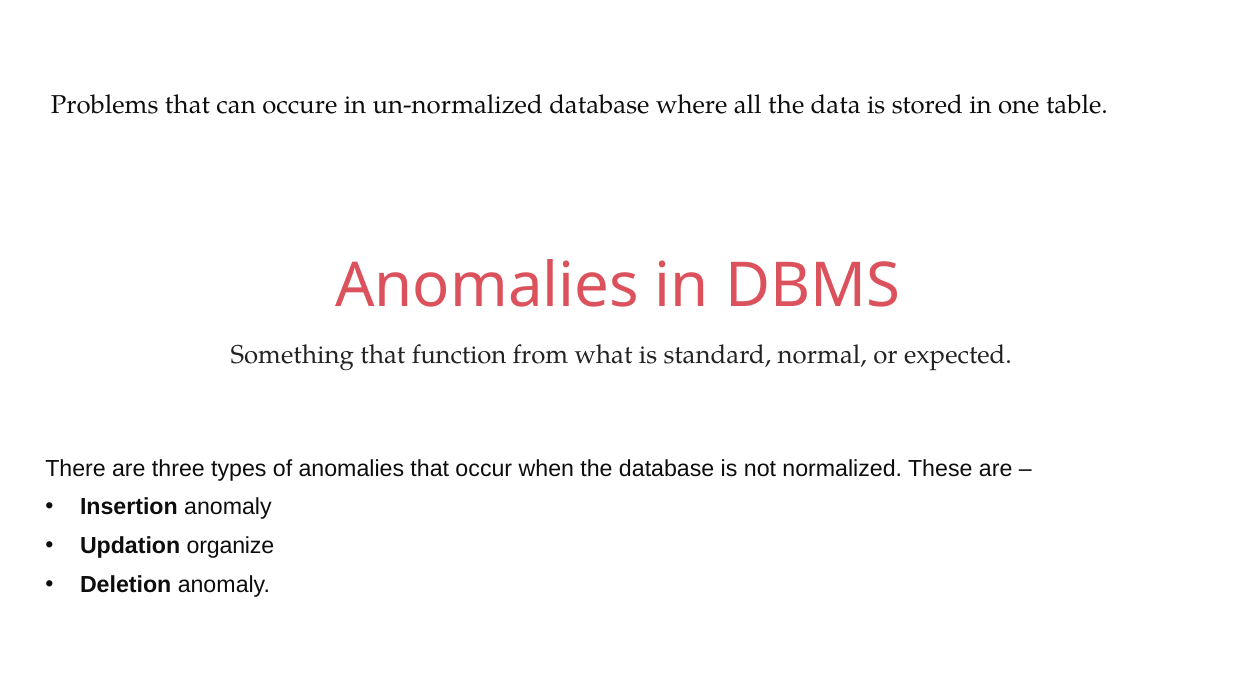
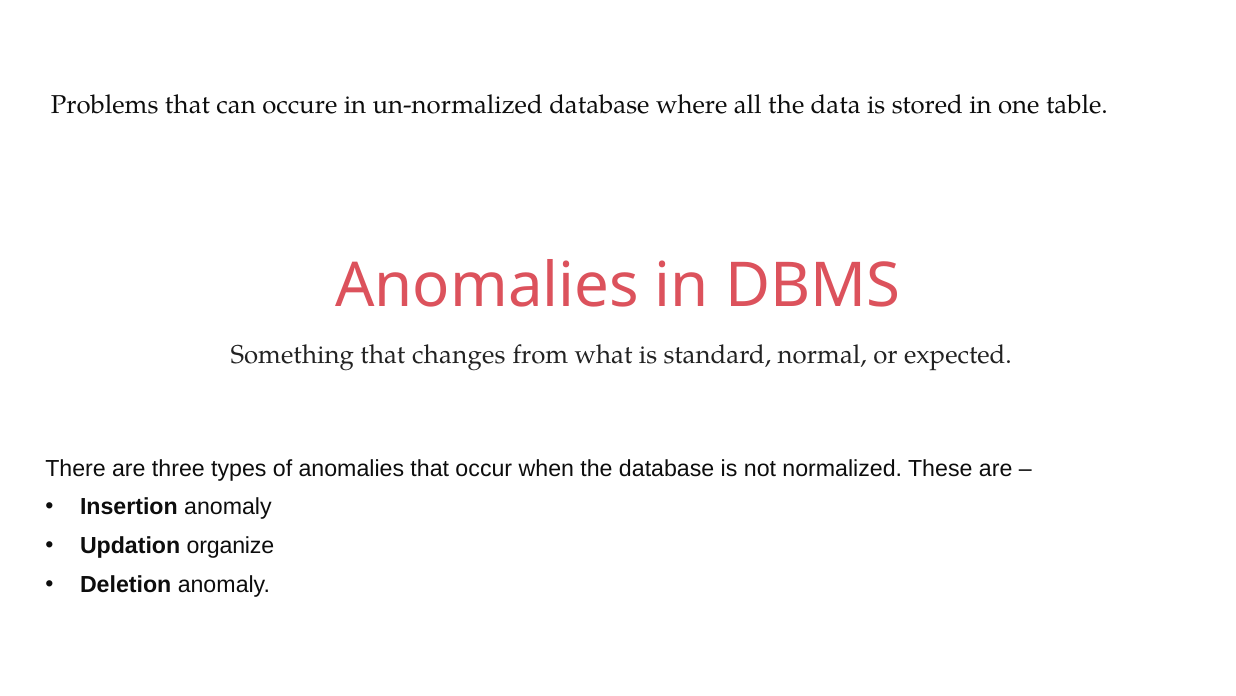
function: function -> changes (459, 355)
